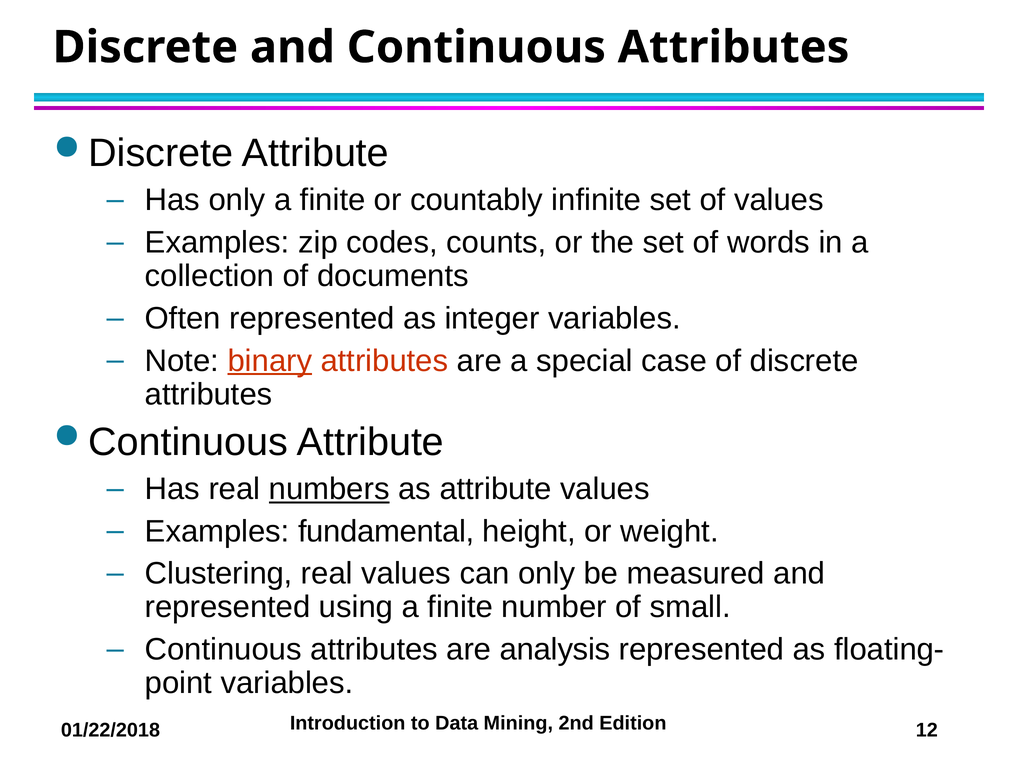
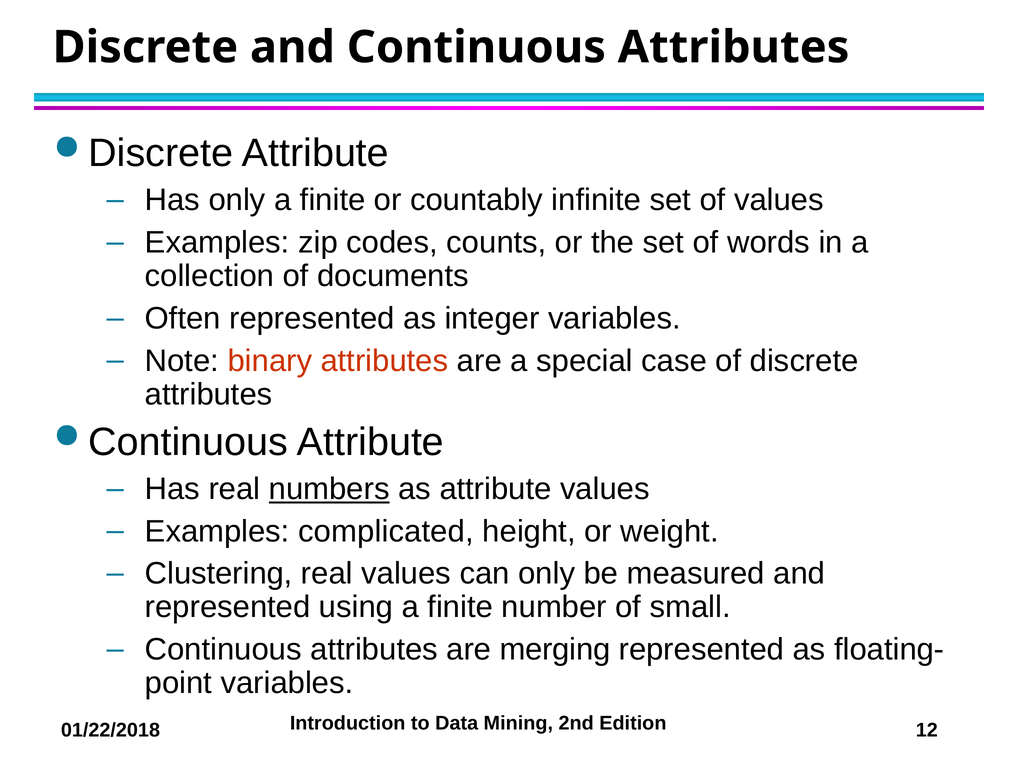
binary underline: present -> none (270, 361)
fundamental: fundamental -> complicated (386, 532)
analysis: analysis -> merging (555, 650)
